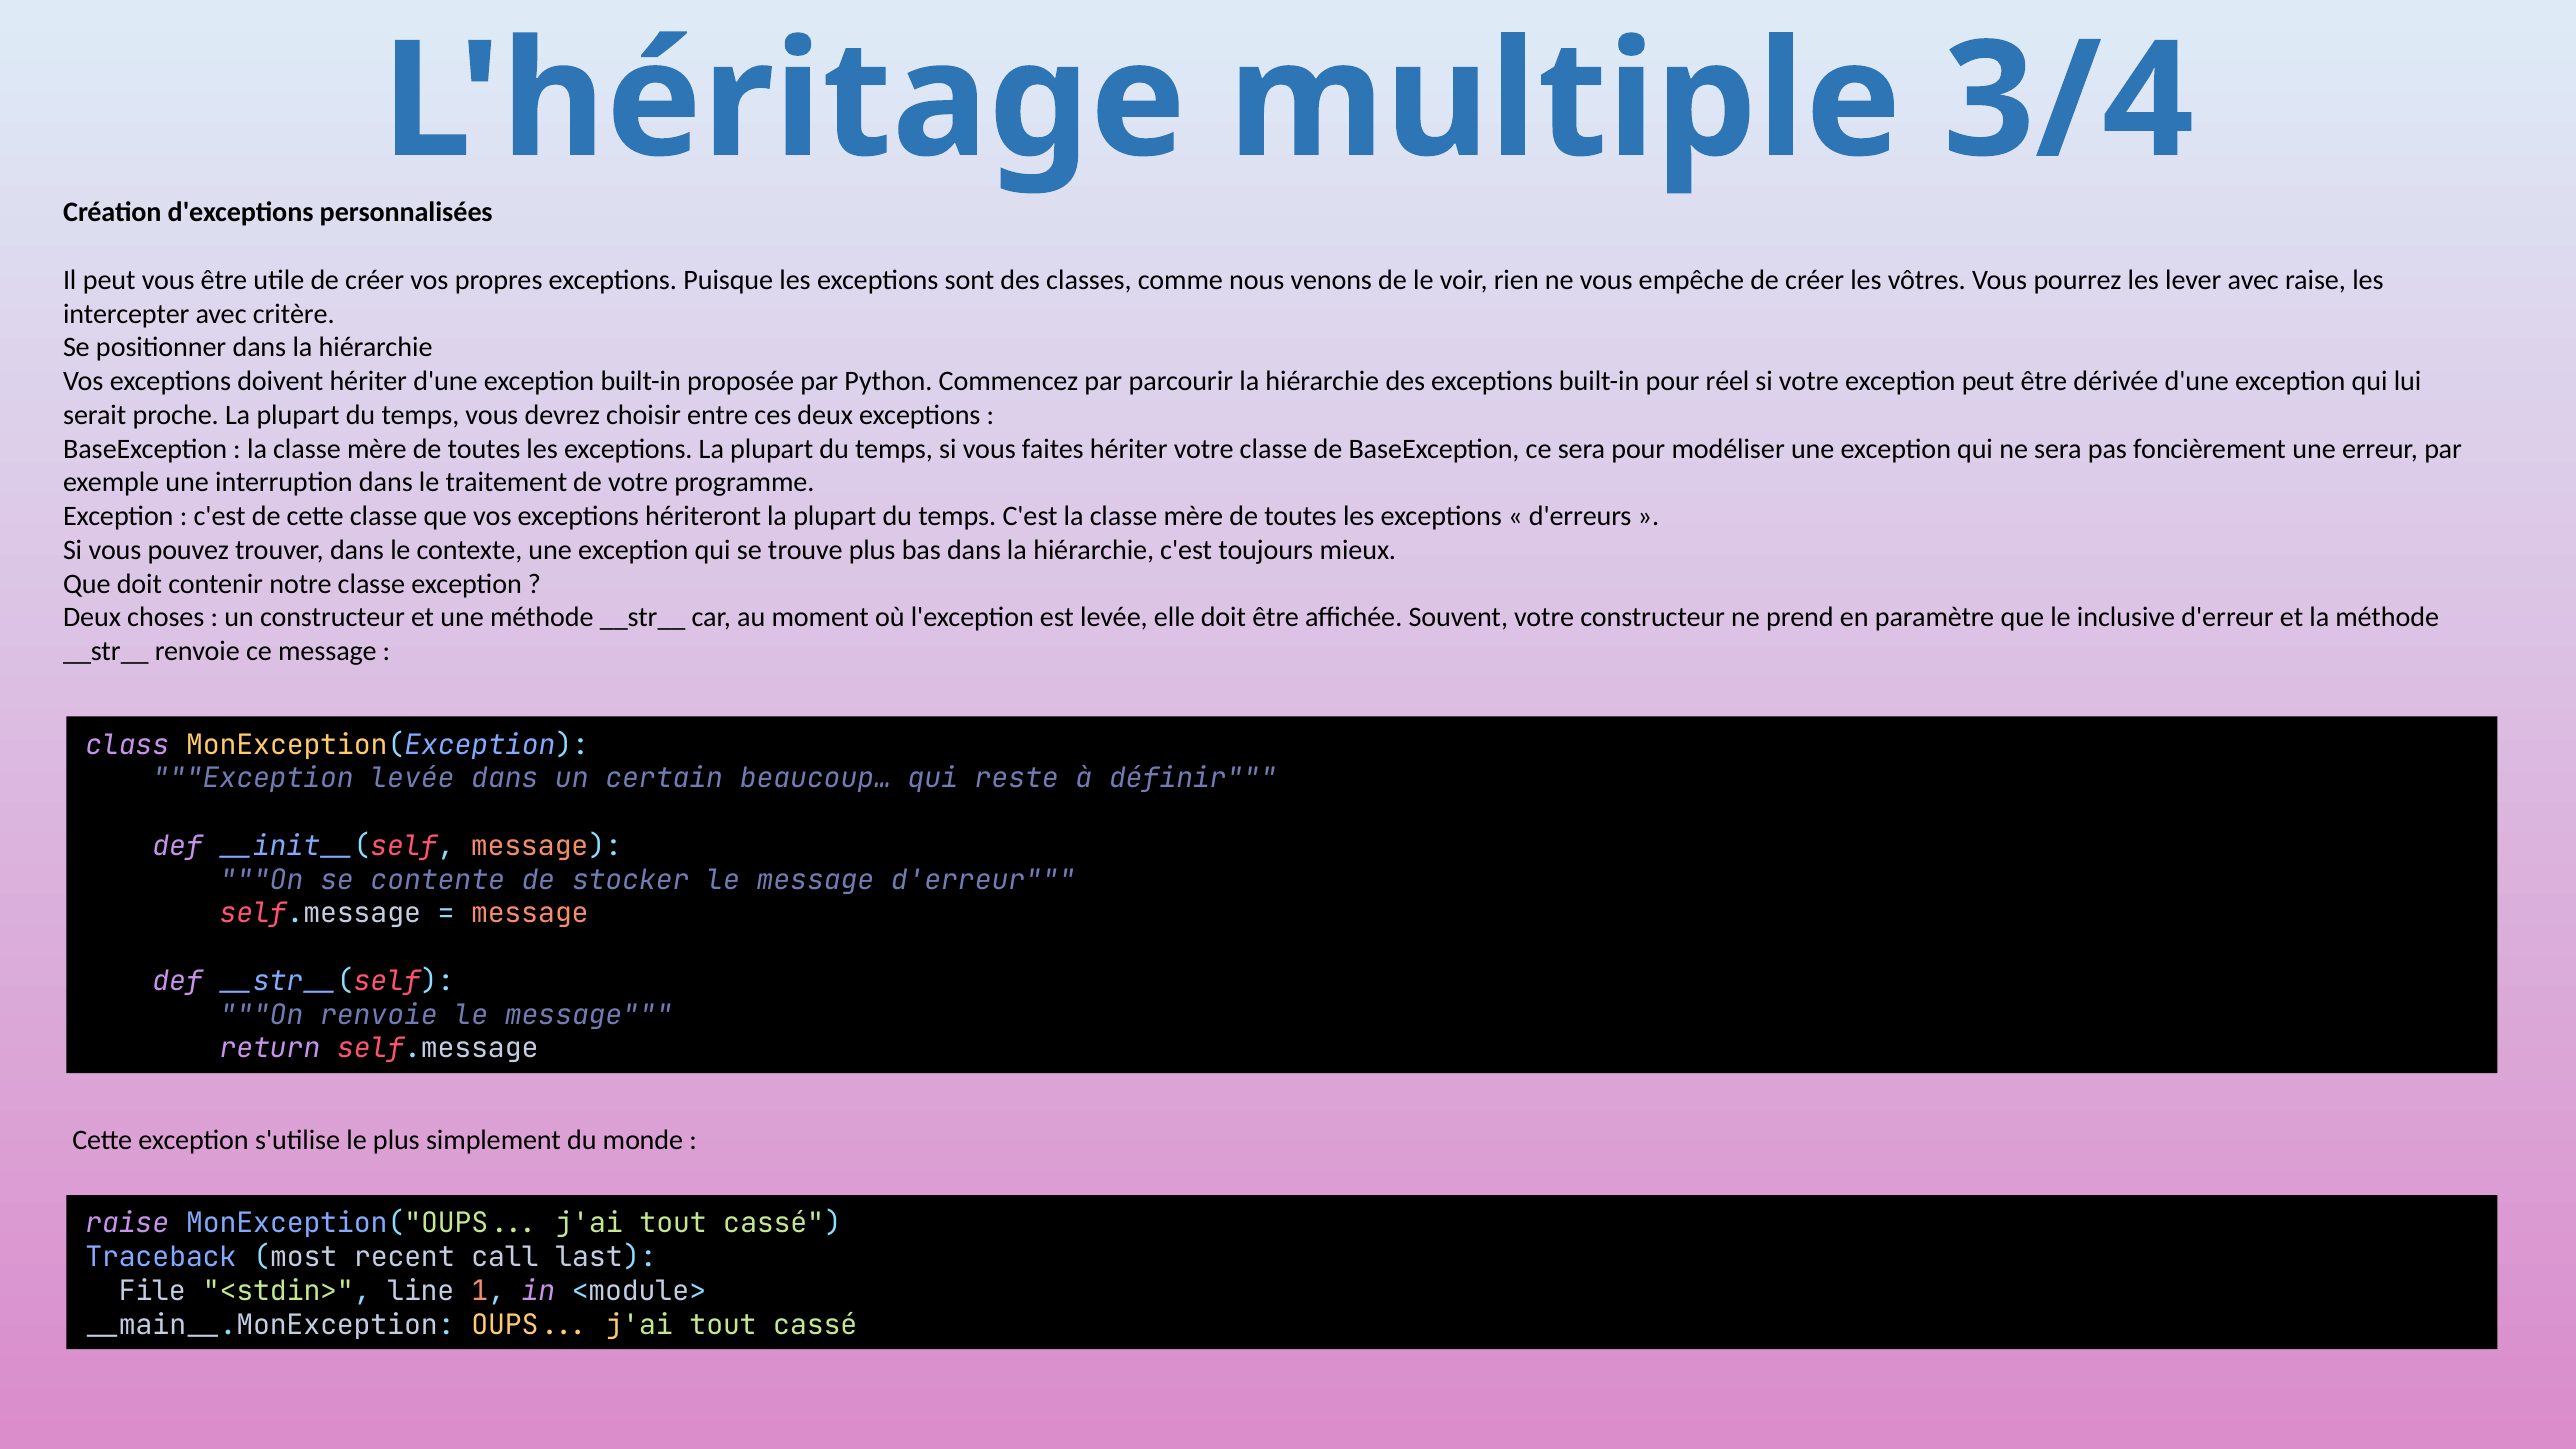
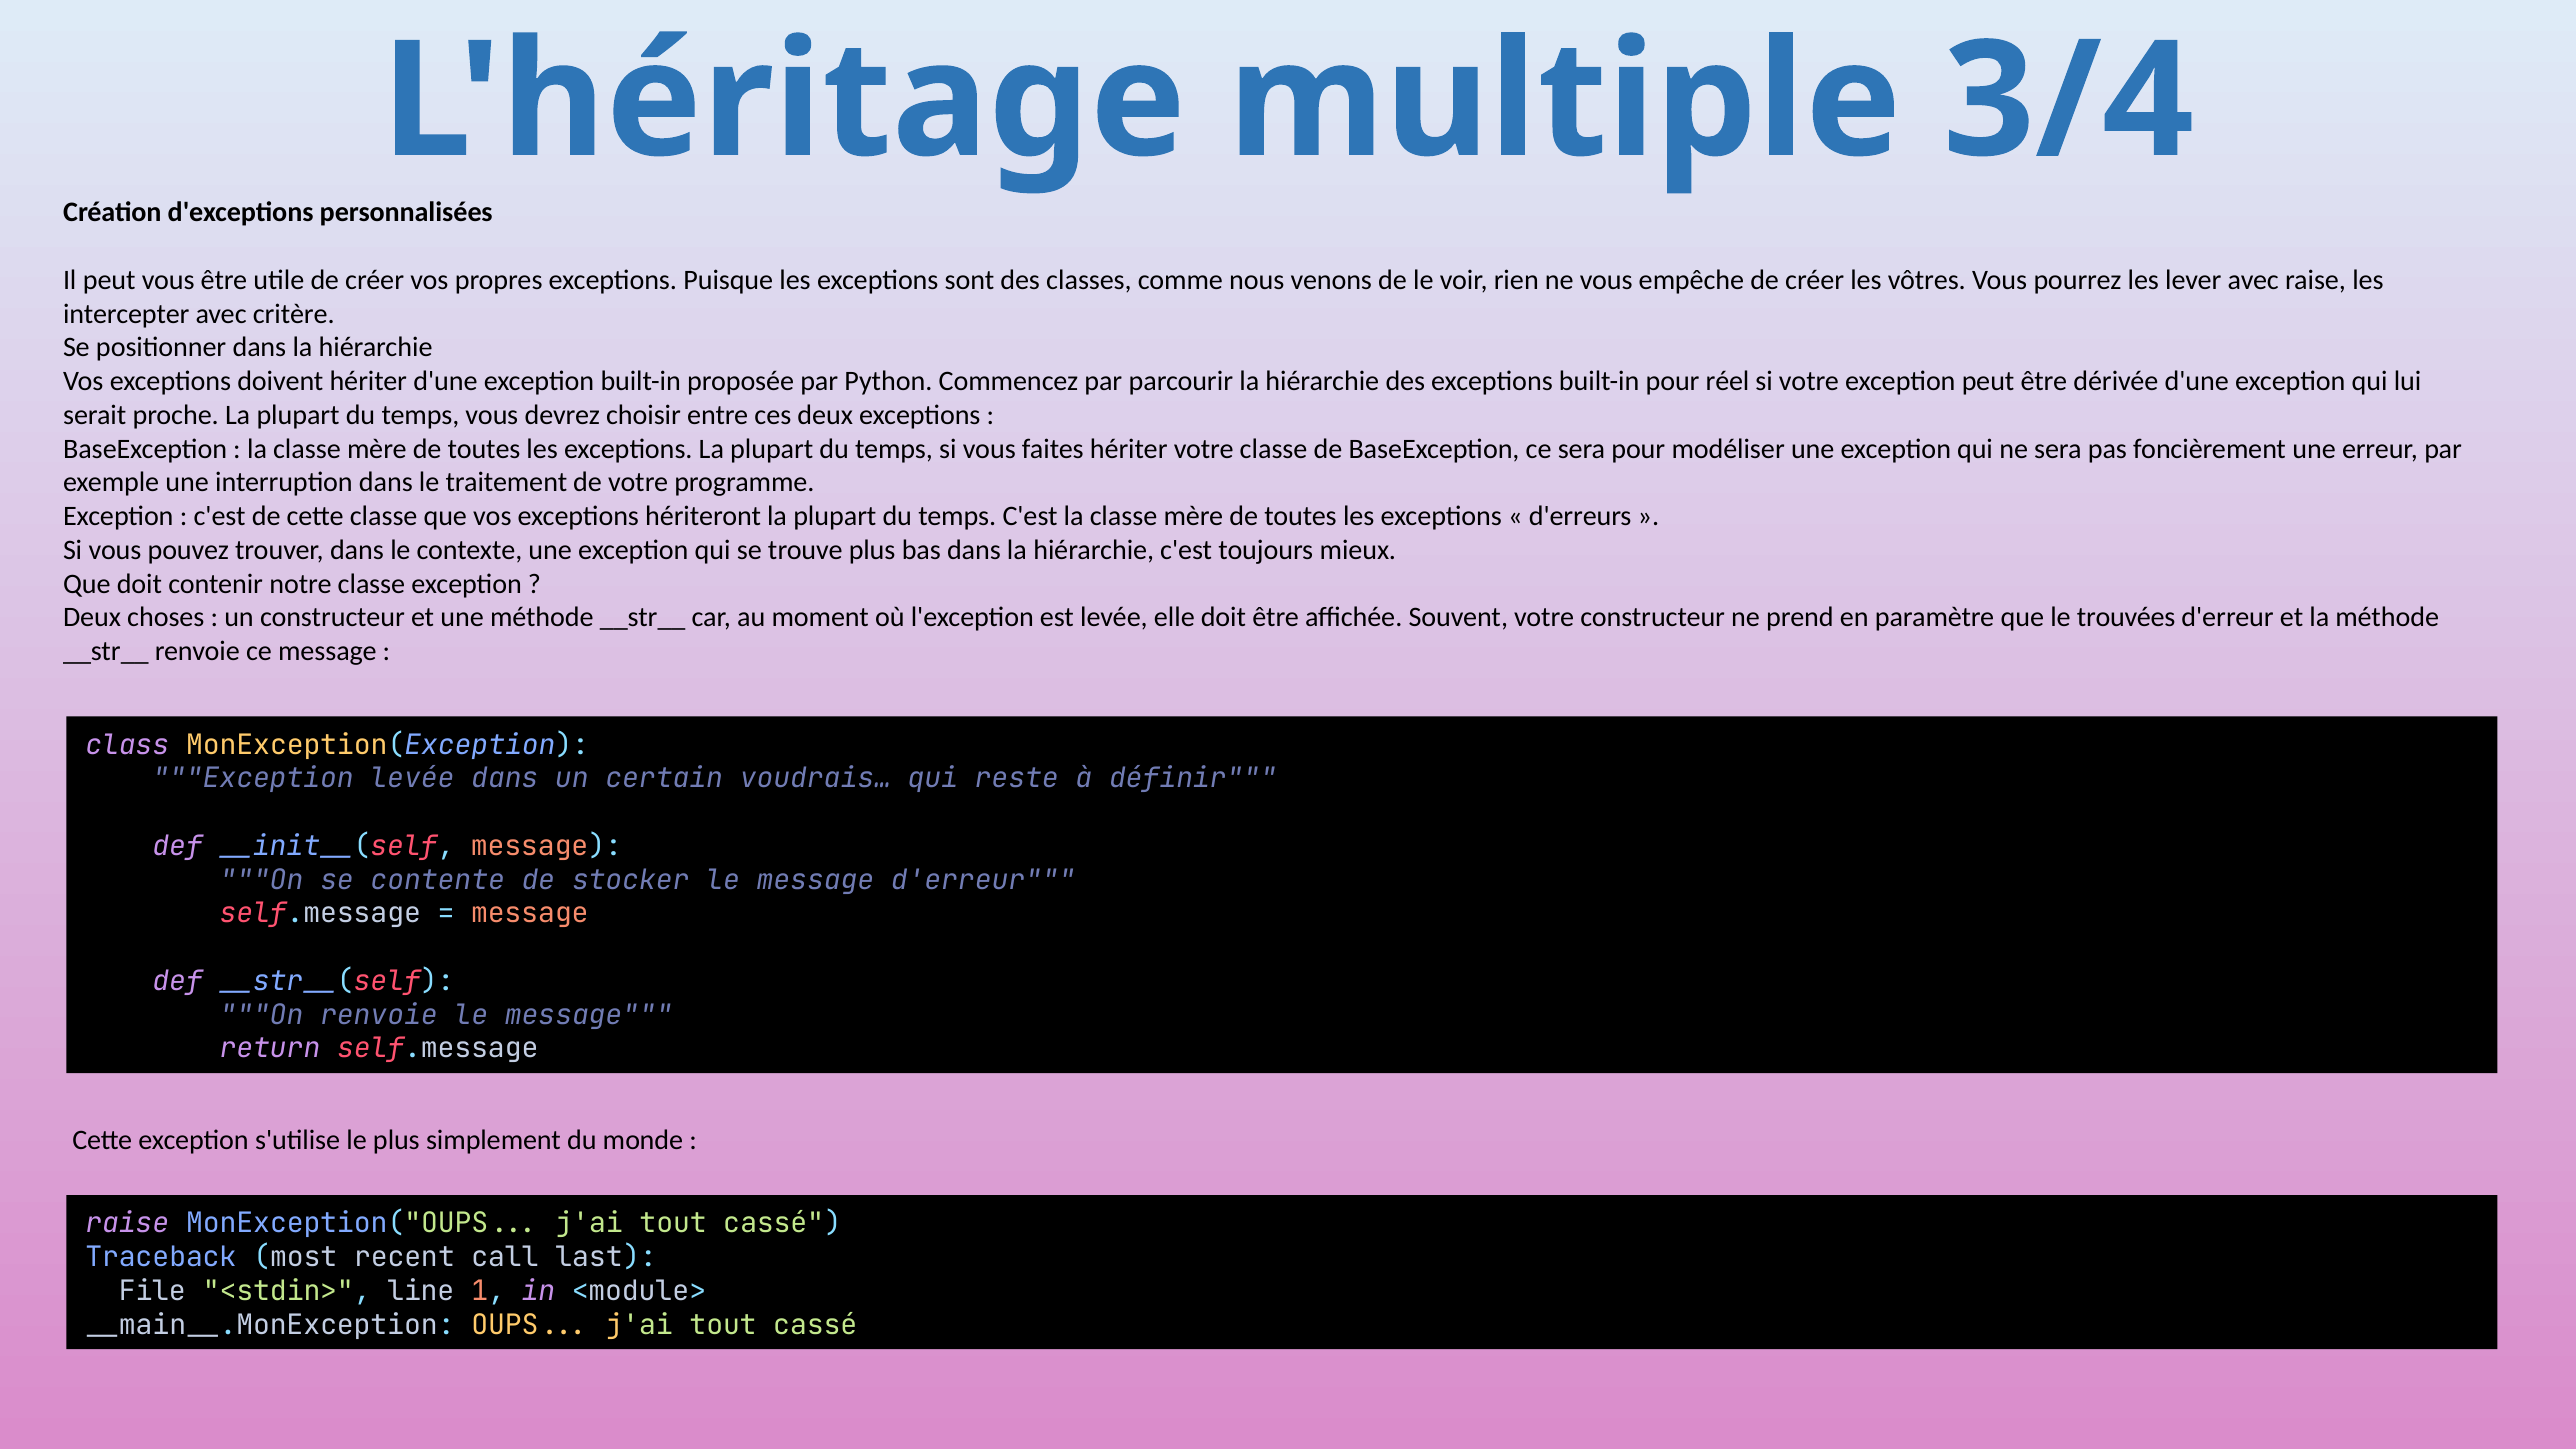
inclusive: inclusive -> trouvées (2126, 618)
beaucoup…: beaucoup… -> voudrais… (815, 778)
